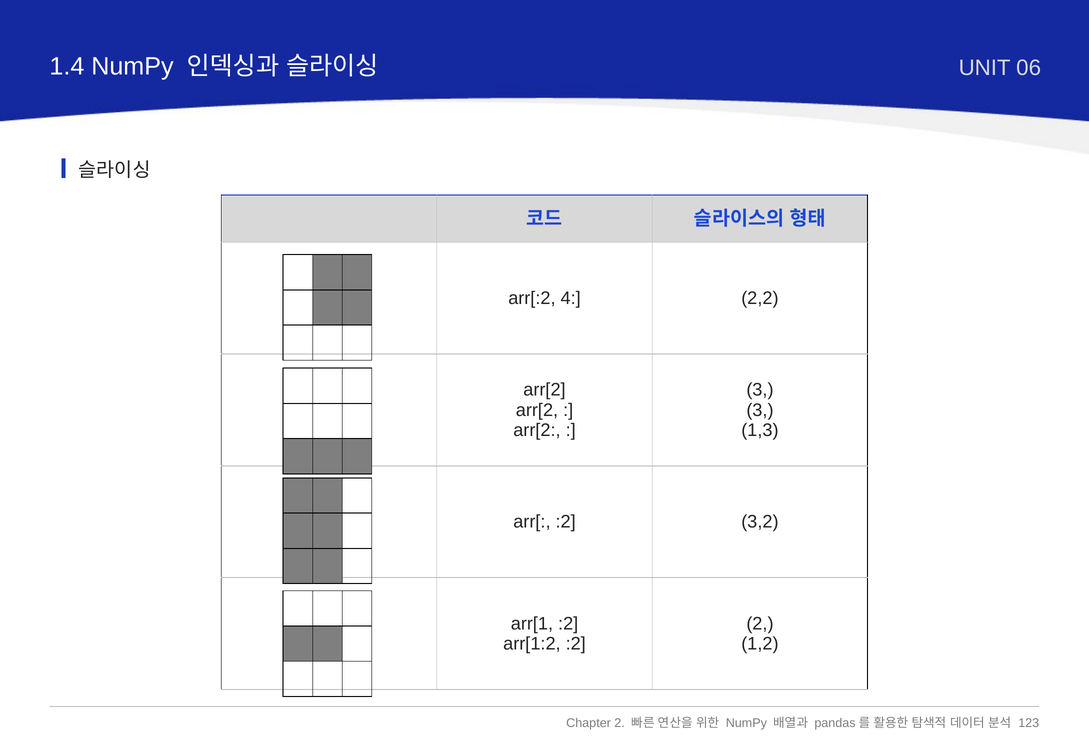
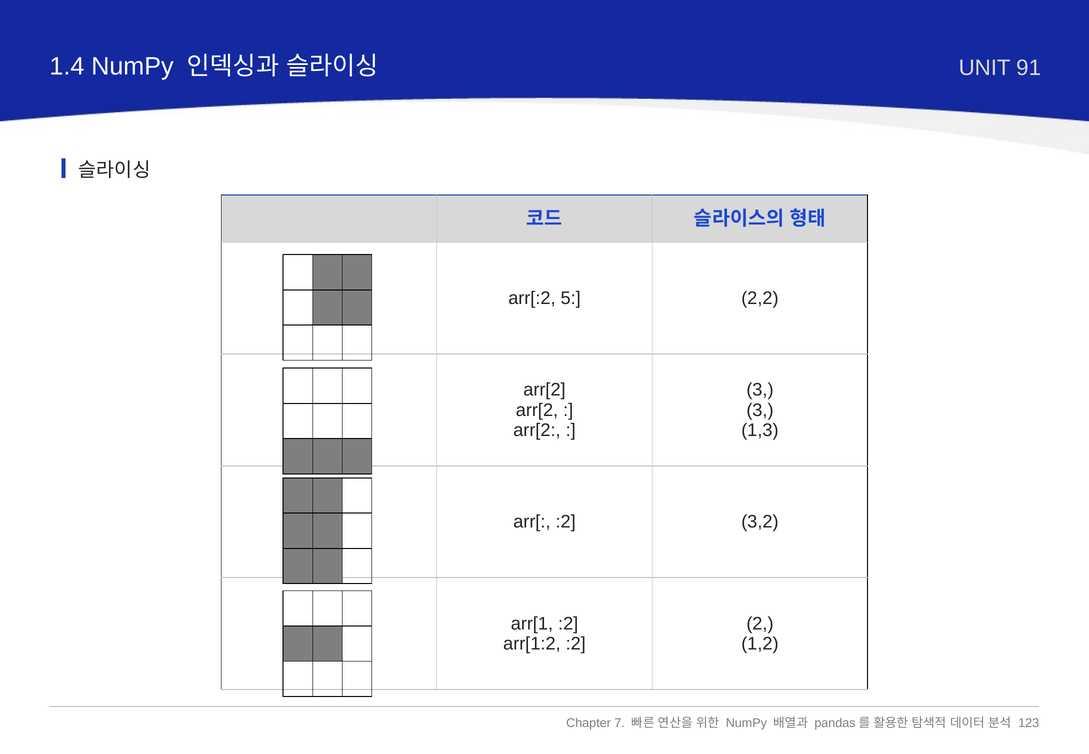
06: 06 -> 91 (1029, 68)
4: 4 -> 5 (571, 299)
2: 2 -> 7 (620, 723)
